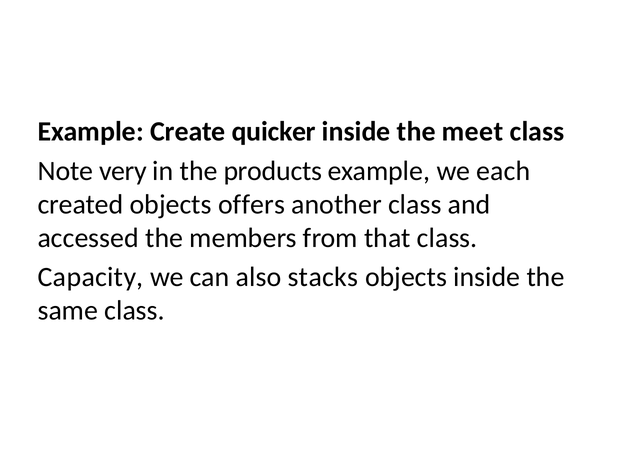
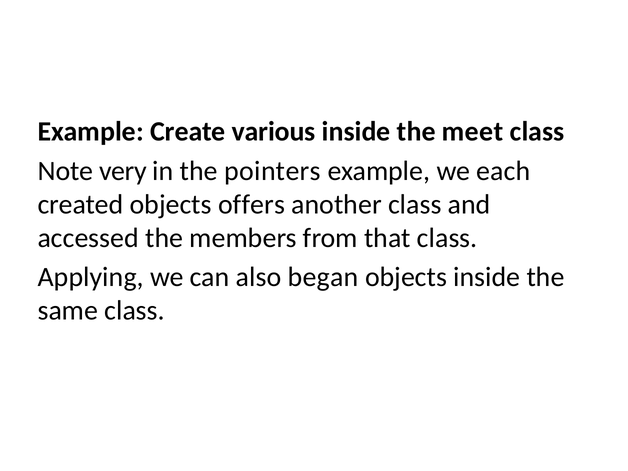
quicker: quicker -> various (274, 132)
products: products -> pointers (273, 171)
Capacity: Capacity -> Applying (91, 277)
stacks: stacks -> began (323, 277)
